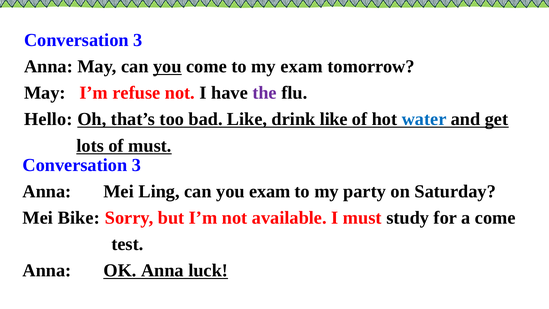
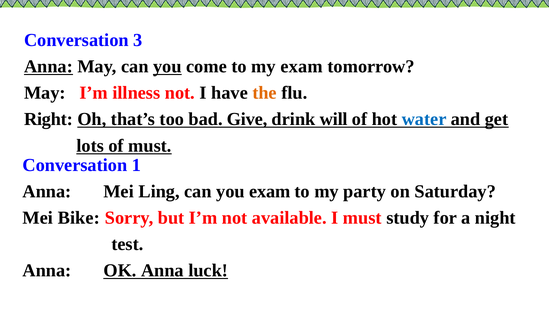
Anna underline: none -> present (48, 66)
refuse: refuse -> illness (136, 93)
the colour: purple -> orange (265, 93)
Hello: Hello -> Right (49, 119)
bad Like: Like -> Give (247, 119)
drink like: like -> will (334, 119)
3: 3 -> 1 (136, 165)
a come: come -> night (495, 218)
